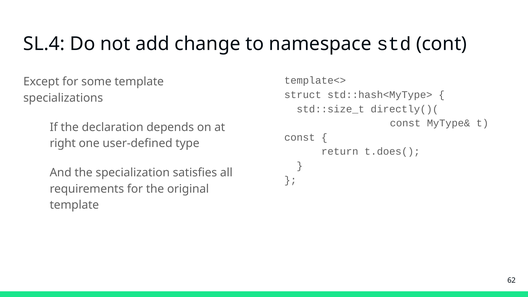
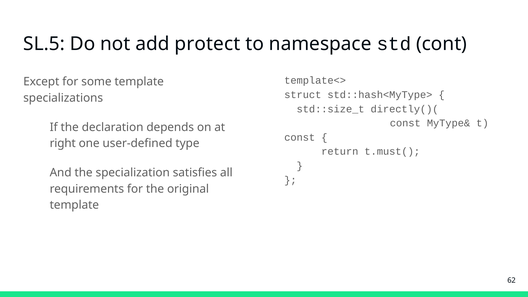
SL.4: SL.4 -> SL.5 (44, 44)
change: change -> protect (207, 44)
t.does(: t.does( -> t.must( (392, 152)
